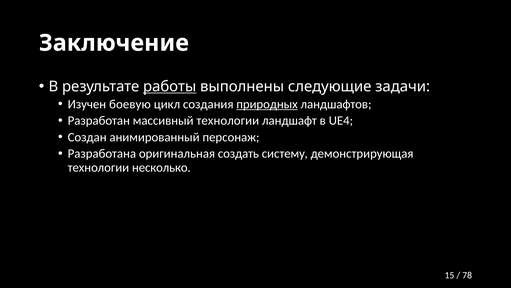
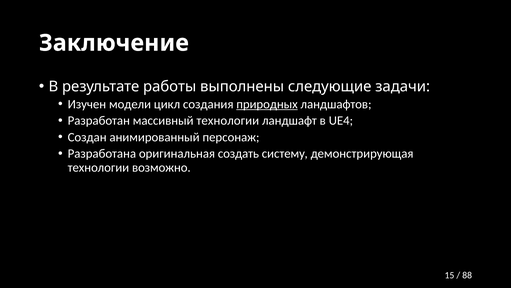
работы underline: present -> none (170, 86)
боевую: боевую -> модели (130, 104)
несколько: несколько -> возможно (161, 167)
78: 78 -> 88 (467, 275)
